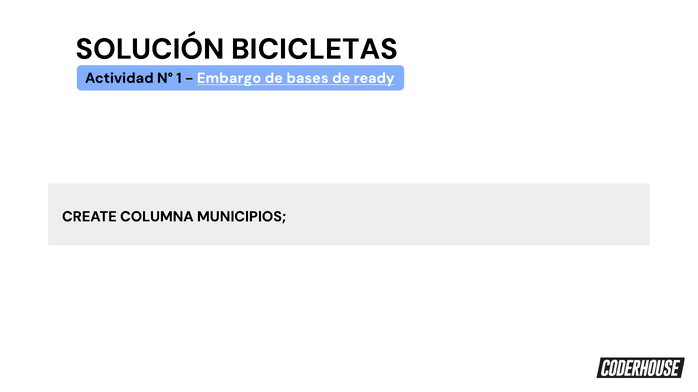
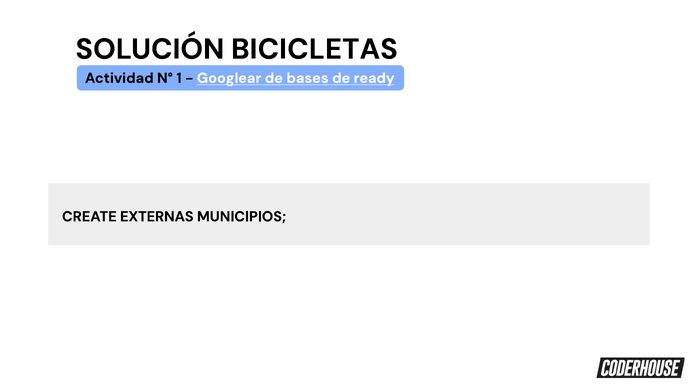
Embargo: Embargo -> Googlear (229, 78)
COLUMNA: COLUMNA -> EXTERNAS (157, 217)
